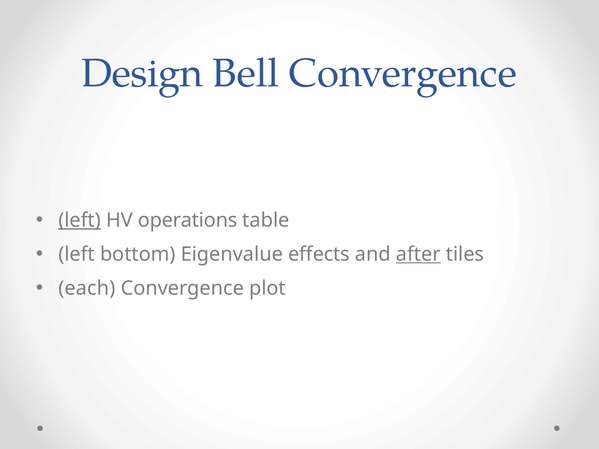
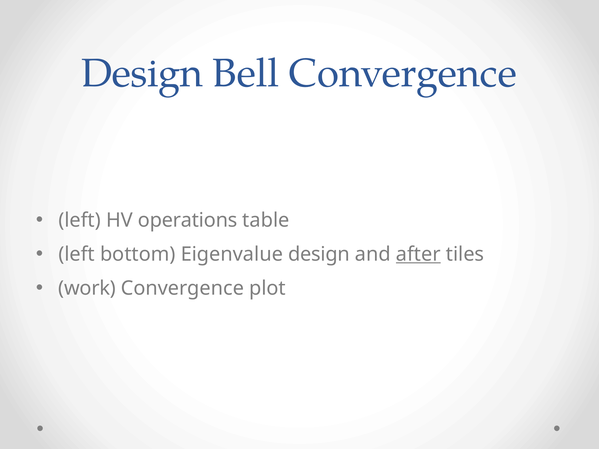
left underline: present -> none (80, 221)
Eigenvalue effects: effects -> design (319, 254)
each: each -> work (87, 288)
